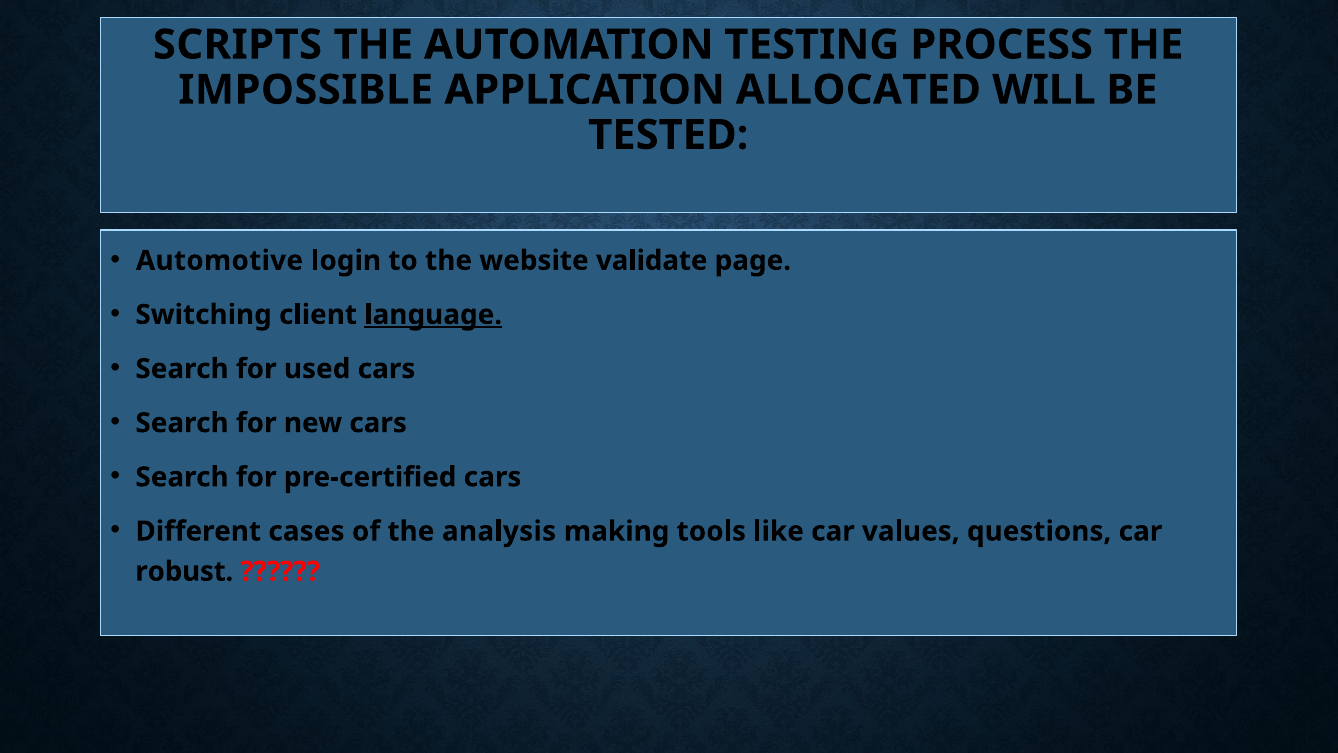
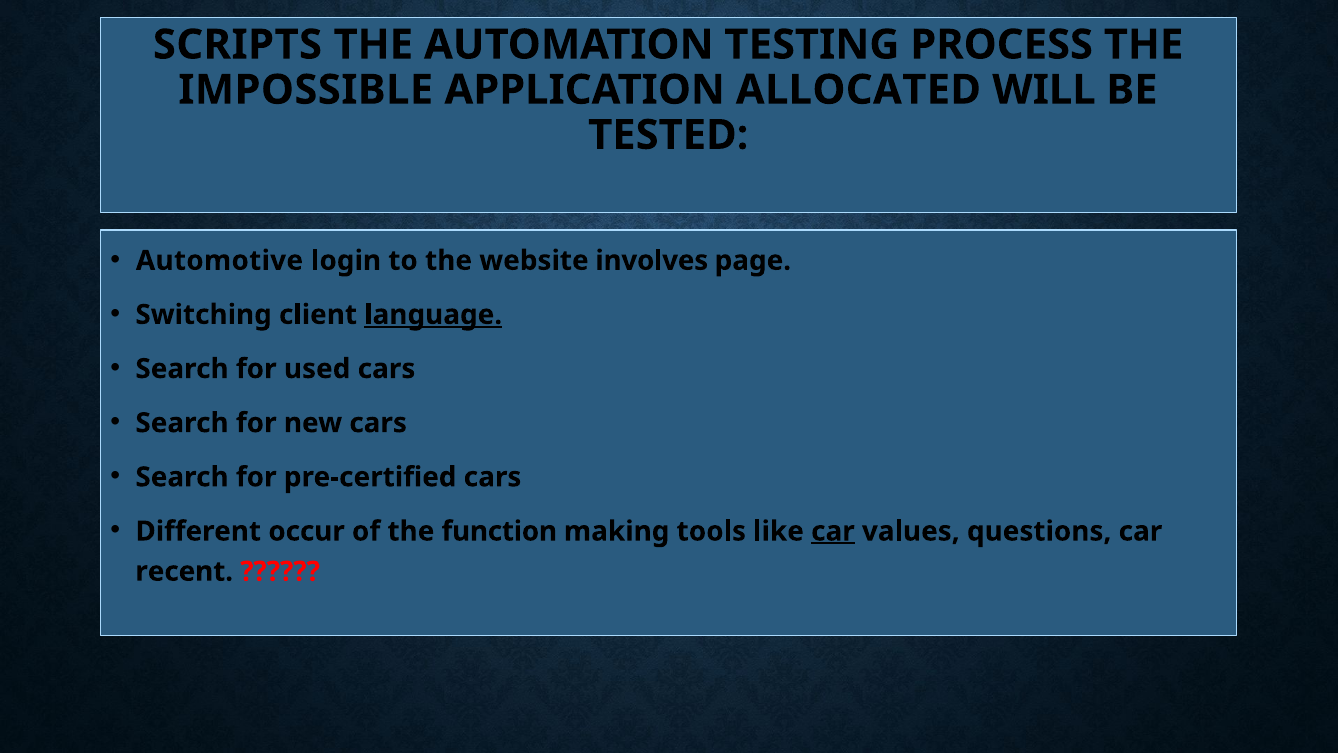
validate: validate -> involves (652, 260)
cases: cases -> occur (307, 531)
analysis: analysis -> function (499, 531)
car underline: none -> present (833, 531)
robust: robust -> recent (184, 571)
